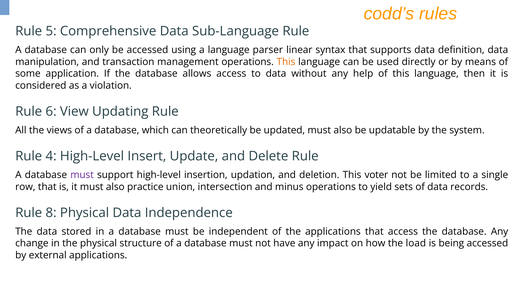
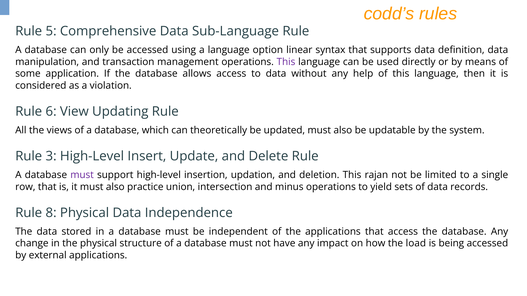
parser: parser -> option (268, 50)
This colour: orange -> purple (286, 62)
4: 4 -> 3 (51, 156)
voter: voter -> rajan (376, 175)
